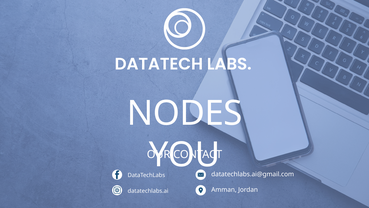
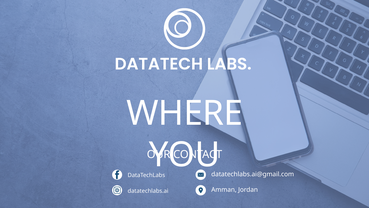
NODES: NODES -> WHERE (185, 113)
